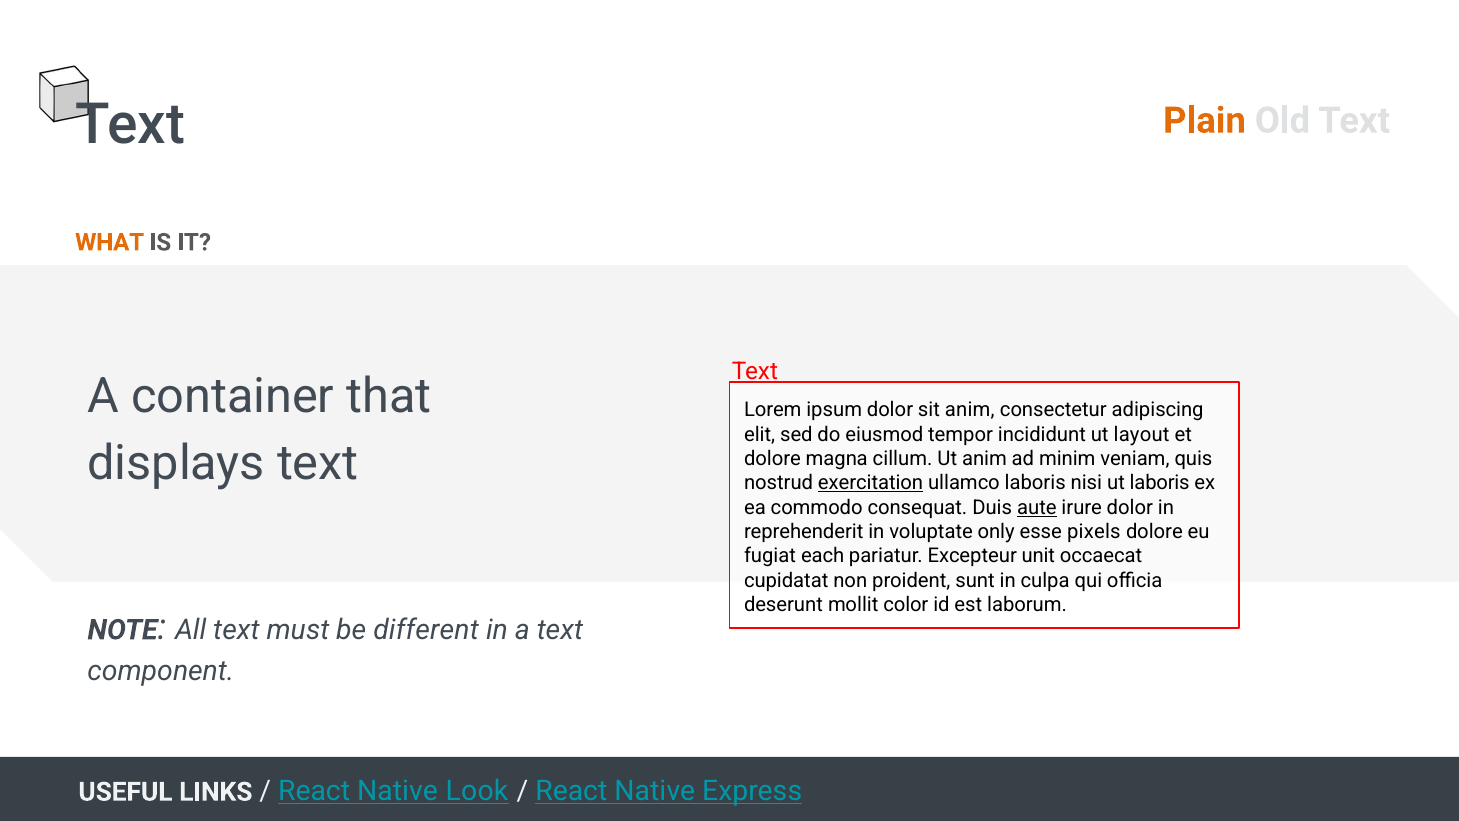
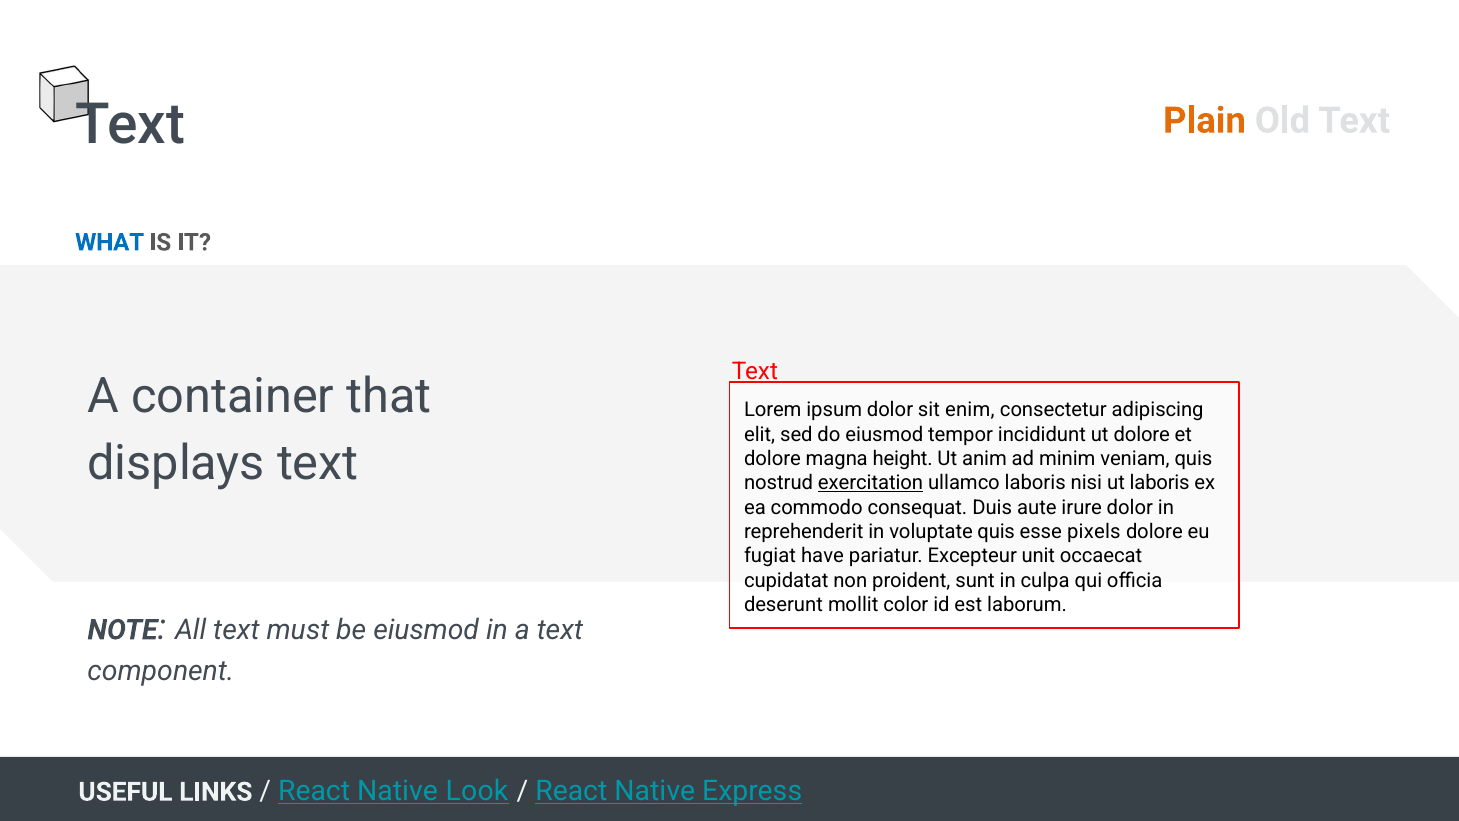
WHAT colour: orange -> blue (110, 242)
sit anim: anim -> enim (970, 410)
ut layout: layout -> dolore (1142, 434)
cillum: cillum -> height (903, 459)
aute underline: present -> none (1037, 507)
voluptate only: only -> quis (996, 532)
each: each -> have (822, 556)
be different: different -> eiusmod (426, 630)
